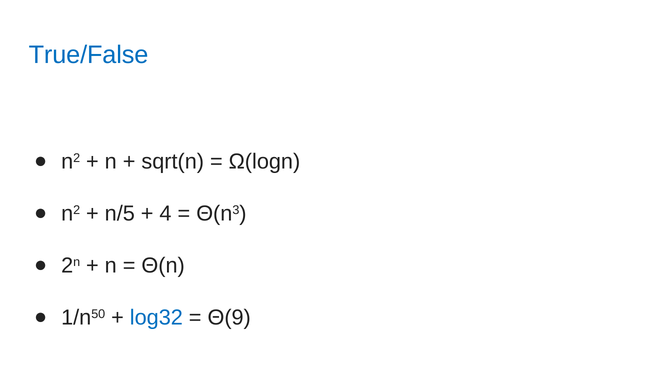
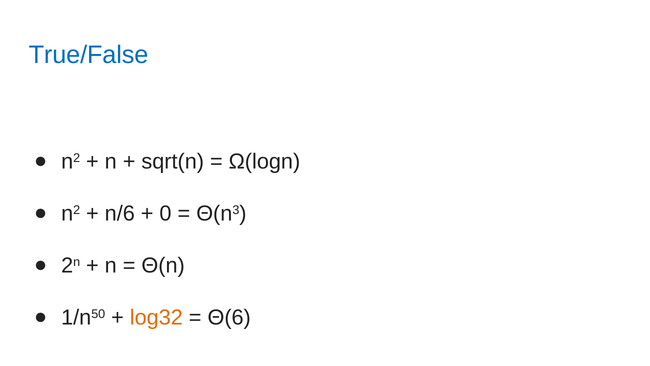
n/5: n/5 -> n/6 (120, 213)
4: 4 -> 0 (166, 213)
log32 colour: blue -> orange (156, 317)
Θ(9: Θ(9 -> Θ(6 (229, 317)
